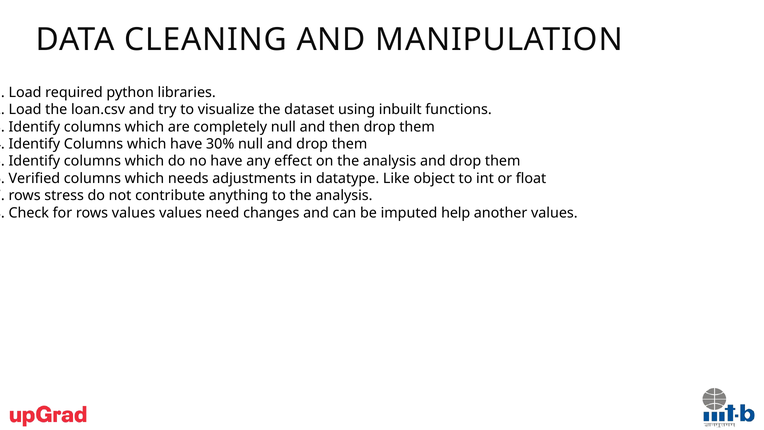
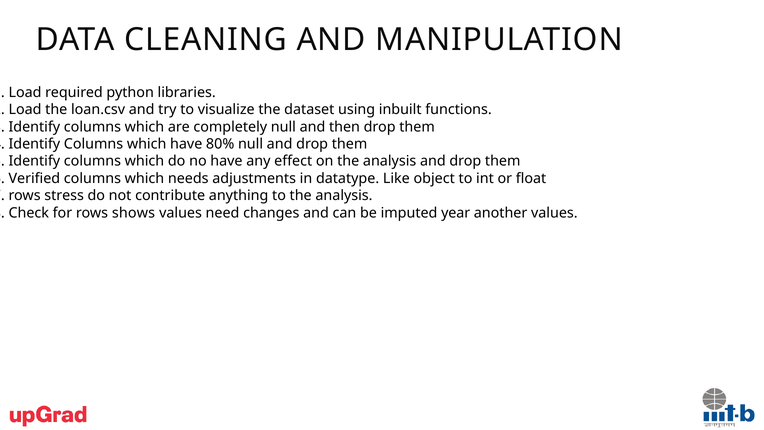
30%: 30% -> 80% (220, 144)
rows values: values -> shows (134, 213)
help: help -> year (456, 213)
